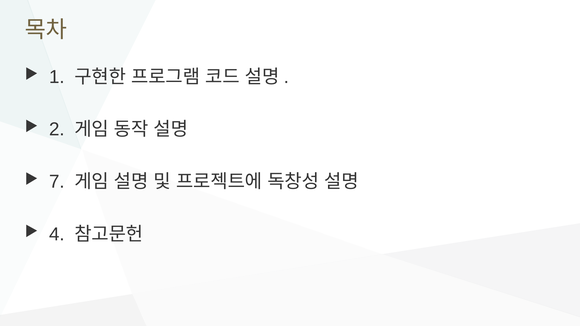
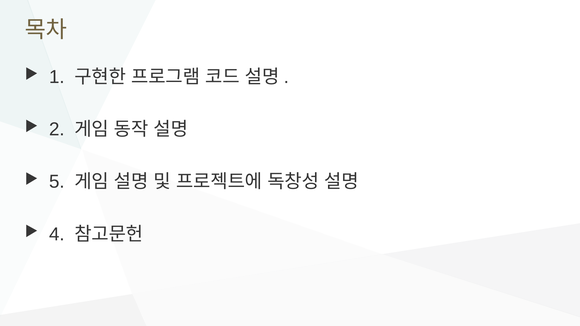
7: 7 -> 5 (57, 182)
